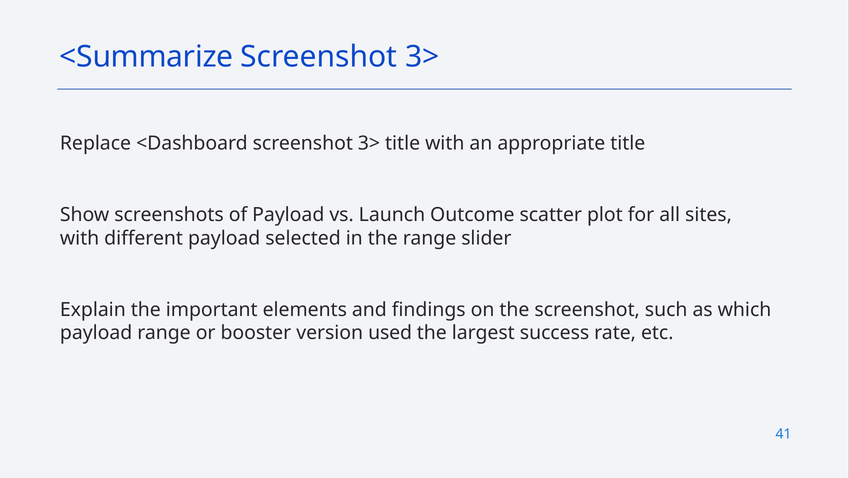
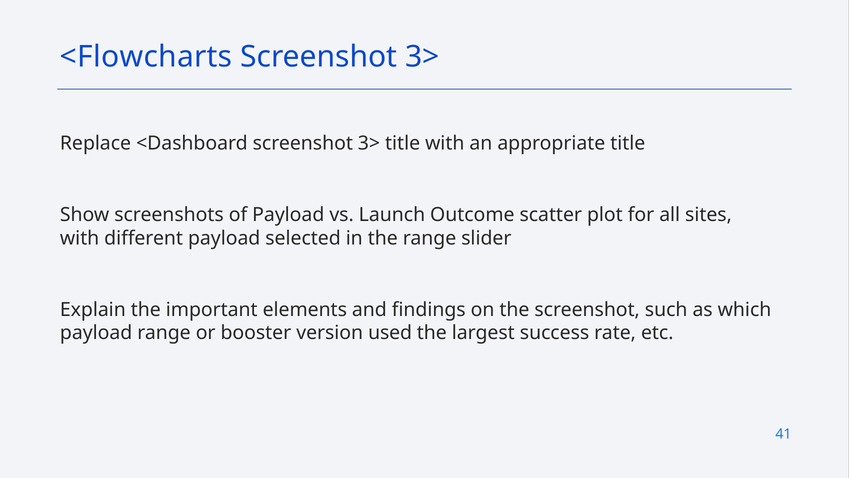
<Summarize: <Summarize -> <Flowcharts (146, 57)
